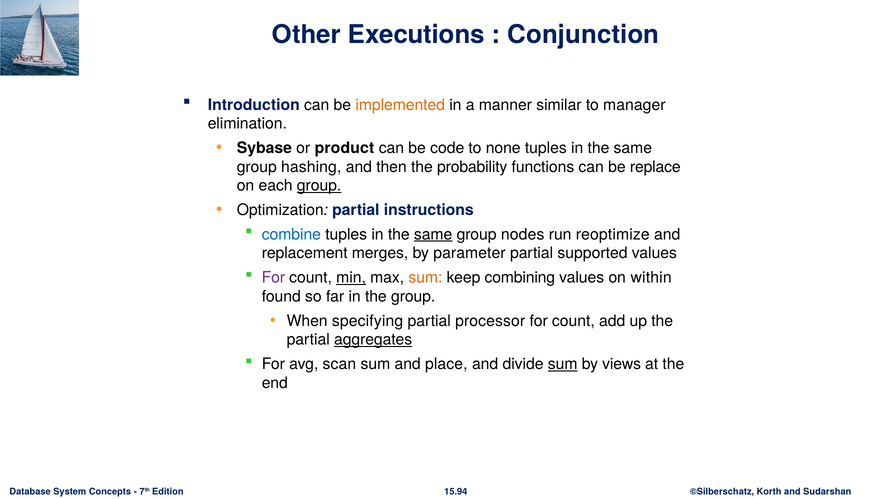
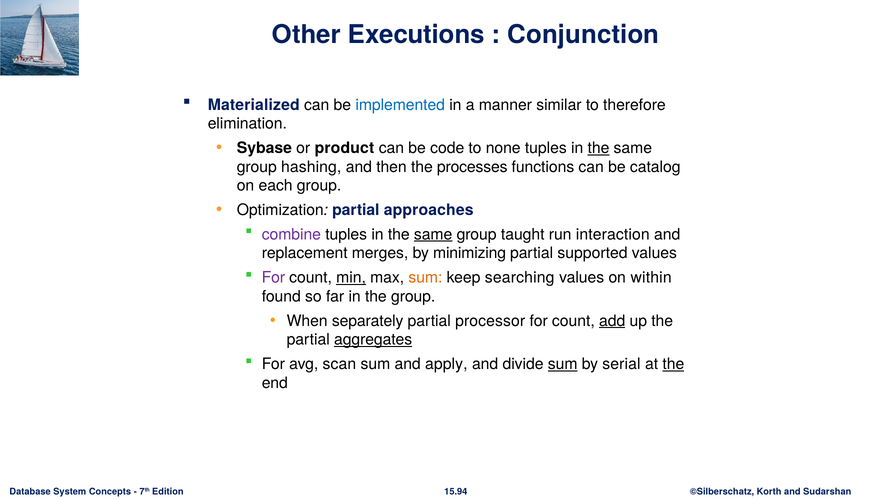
Introduction: Introduction -> Materialized (254, 105)
implemented colour: orange -> blue (400, 105)
manager: manager -> therefore (634, 105)
the underline: none -> present (598, 148)
probability: probability -> processes (472, 167)
replace: replace -> catalog (655, 167)
group underline: present -> none (319, 185)
instructions: instructions -> approaches (429, 210)
combine colour: blue -> purple (291, 234)
nodes: nodes -> taught (523, 234)
reoptimize: reoptimize -> interaction (613, 234)
parameter: parameter -> minimizing (470, 253)
combining: combining -> searching (520, 277)
specifying: specifying -> separately (368, 320)
add underline: none -> present (612, 320)
place: place -> apply (446, 364)
views: views -> serial (621, 364)
the underline: none -> present (673, 364)
